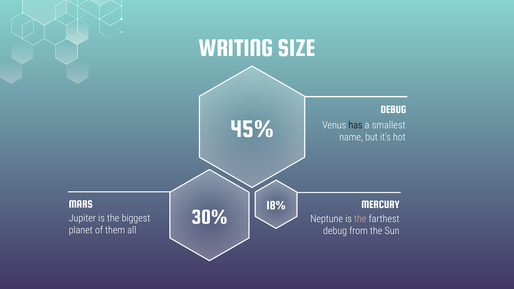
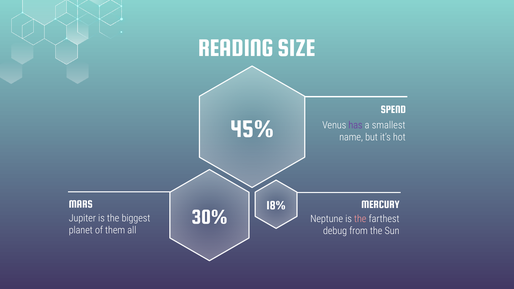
WRITING: WRITING -> READING (236, 48)
DEBUG: DEBUG -> SPEND (393, 110)
has colour: black -> purple (355, 125)
